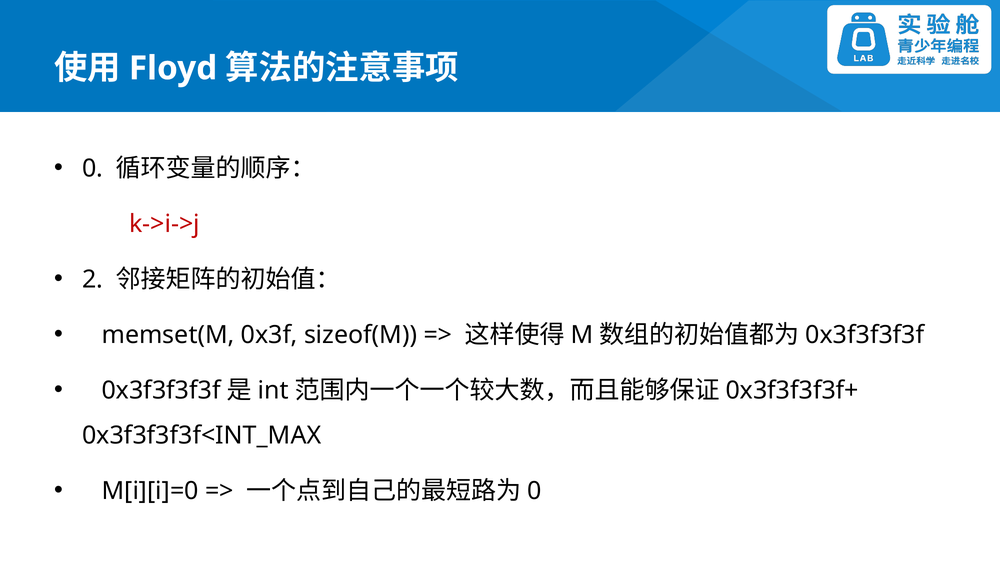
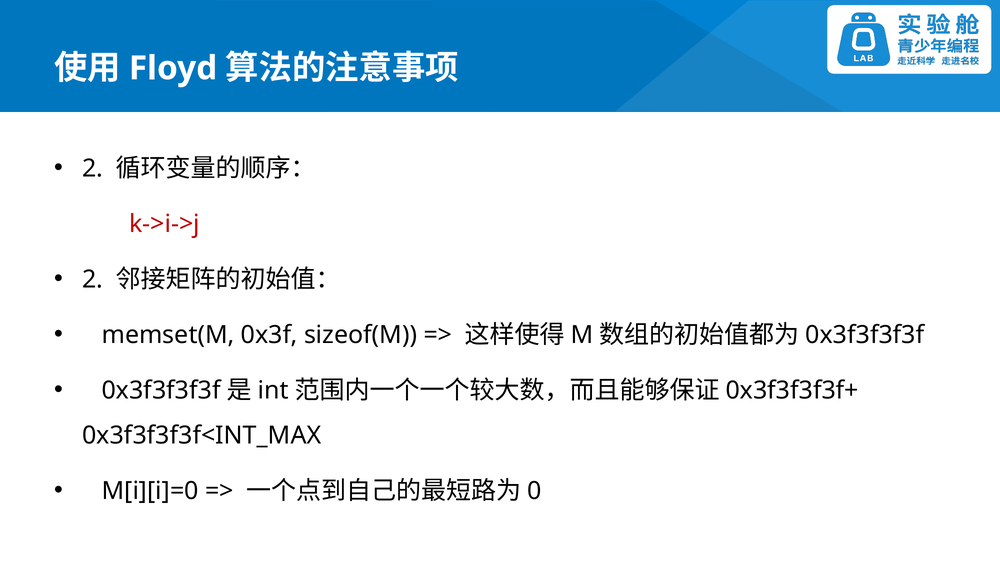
0: 0 -> 2 (93, 168)
